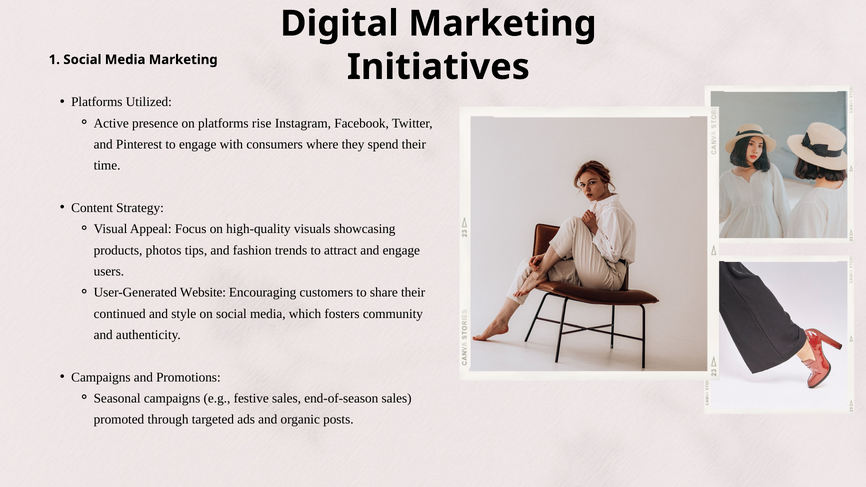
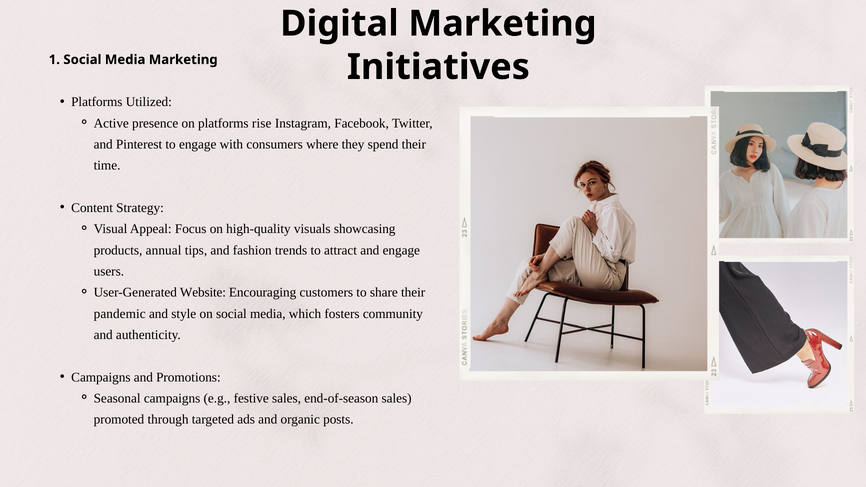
photos: photos -> annual (164, 250)
continued: continued -> pandemic (120, 314)
